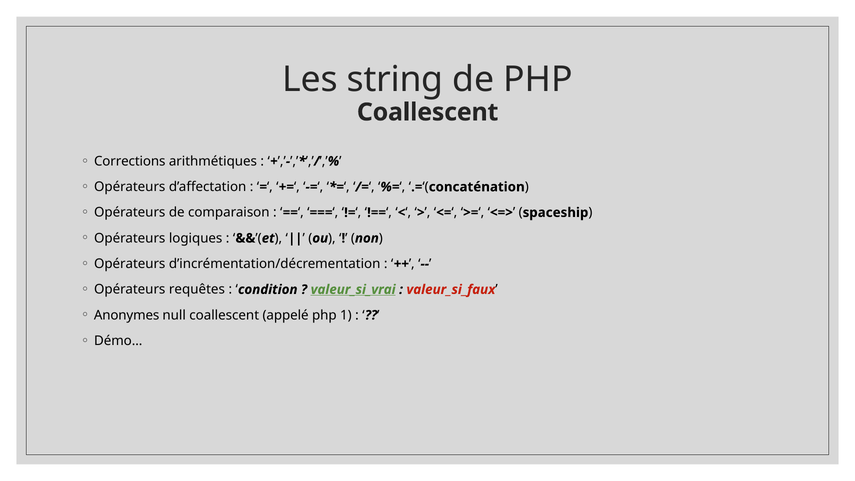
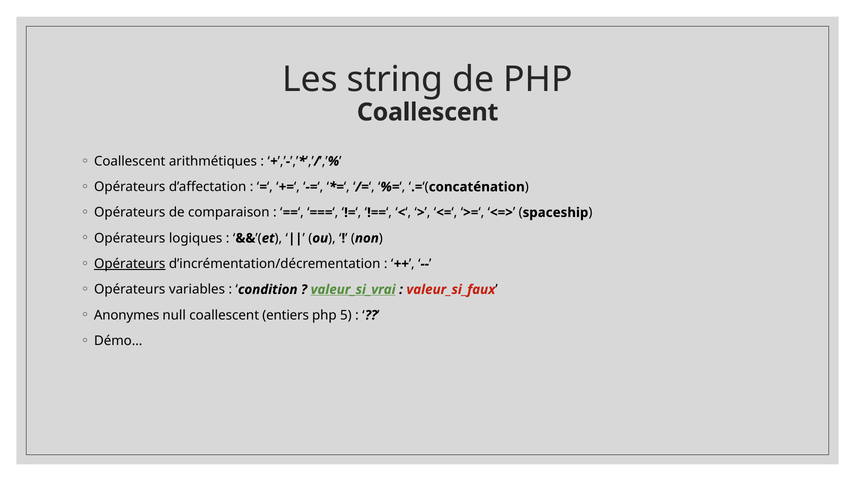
Corrections: Corrections -> Coallescent (130, 161)
Opérateurs underline: none -> present (130, 264)
requêtes: requêtes -> variables (197, 289)
appelé: appelé -> entiers (286, 315)
1: 1 -> 5 (346, 315)
